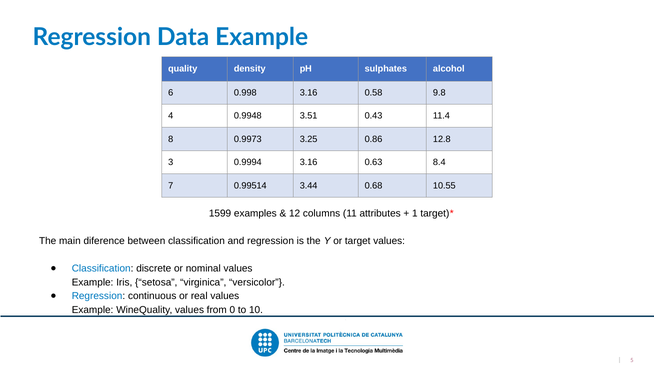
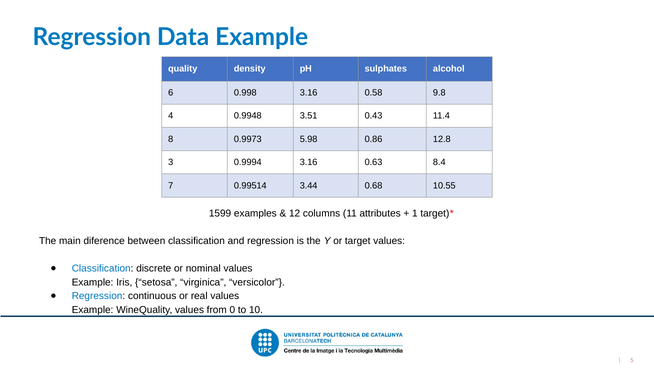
3.25: 3.25 -> 5.98 (309, 139)
